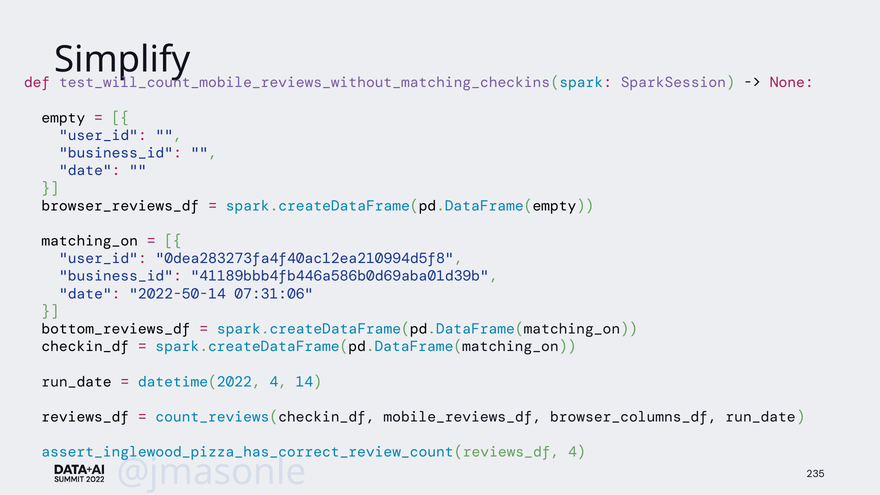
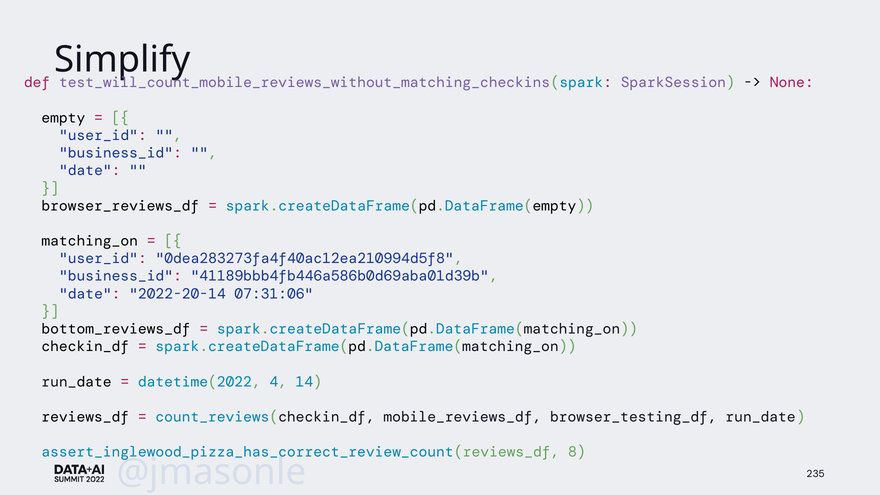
2022-50-14: 2022-50-14 -> 2022-20-14 (177, 294)
browser_columns_df: browser_columns_df -> browser_testing_df (633, 417)
assert_inglewood_pizza_has_correct_review_count(reviews_df 4: 4 -> 8 (577, 452)
